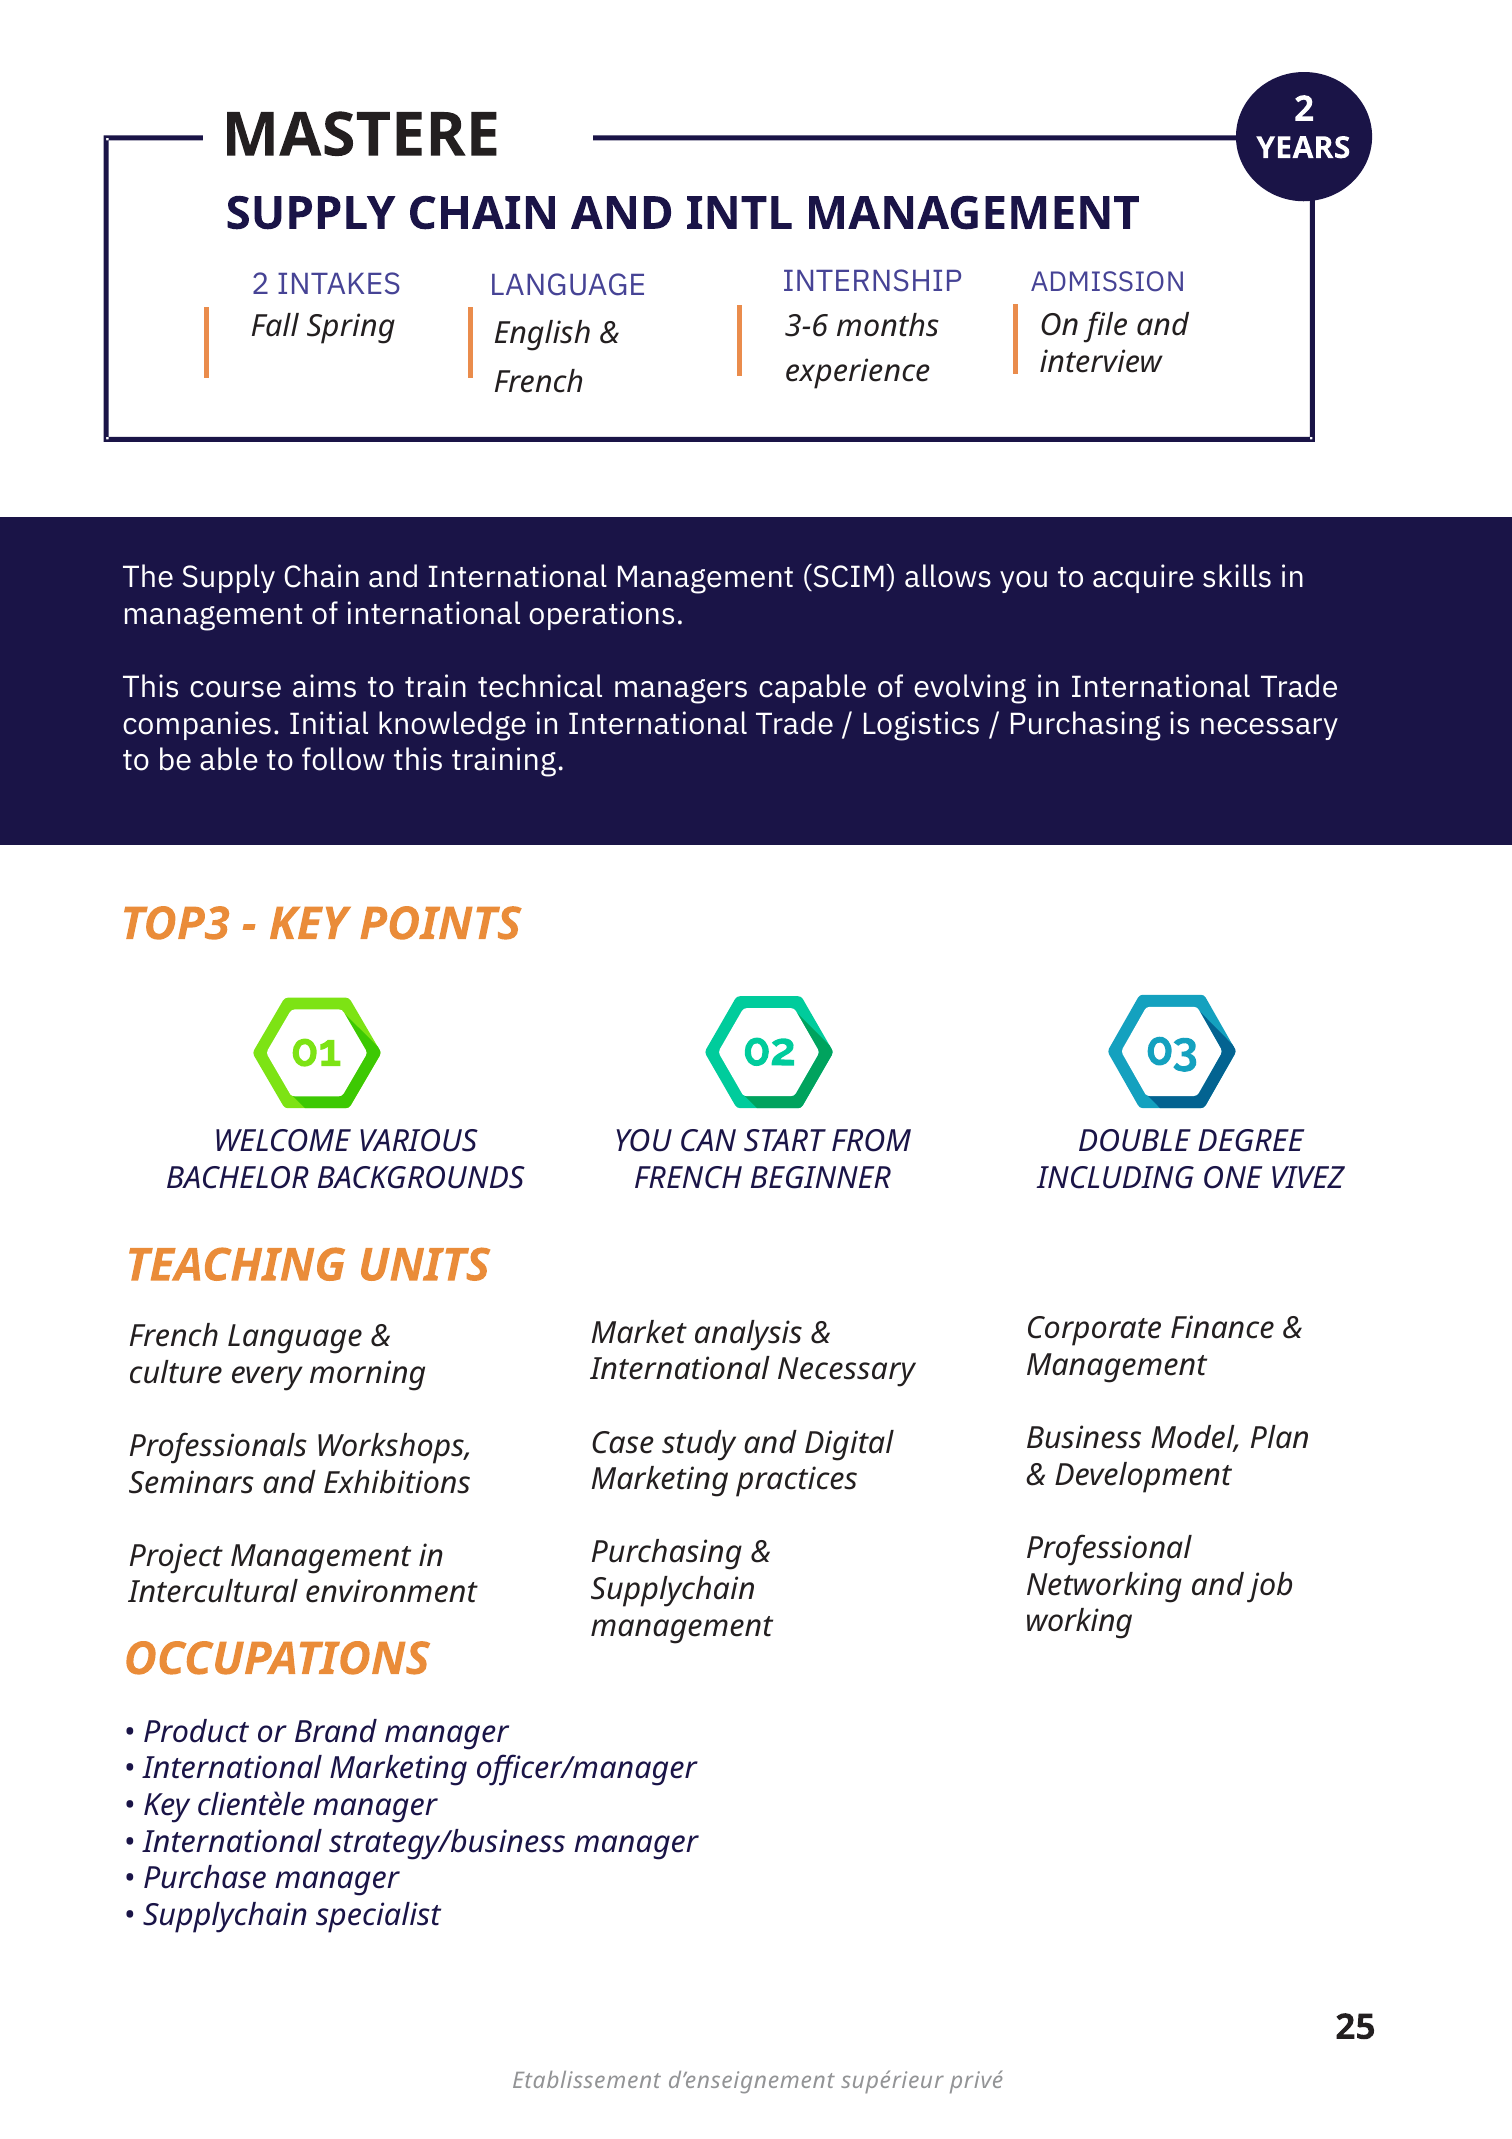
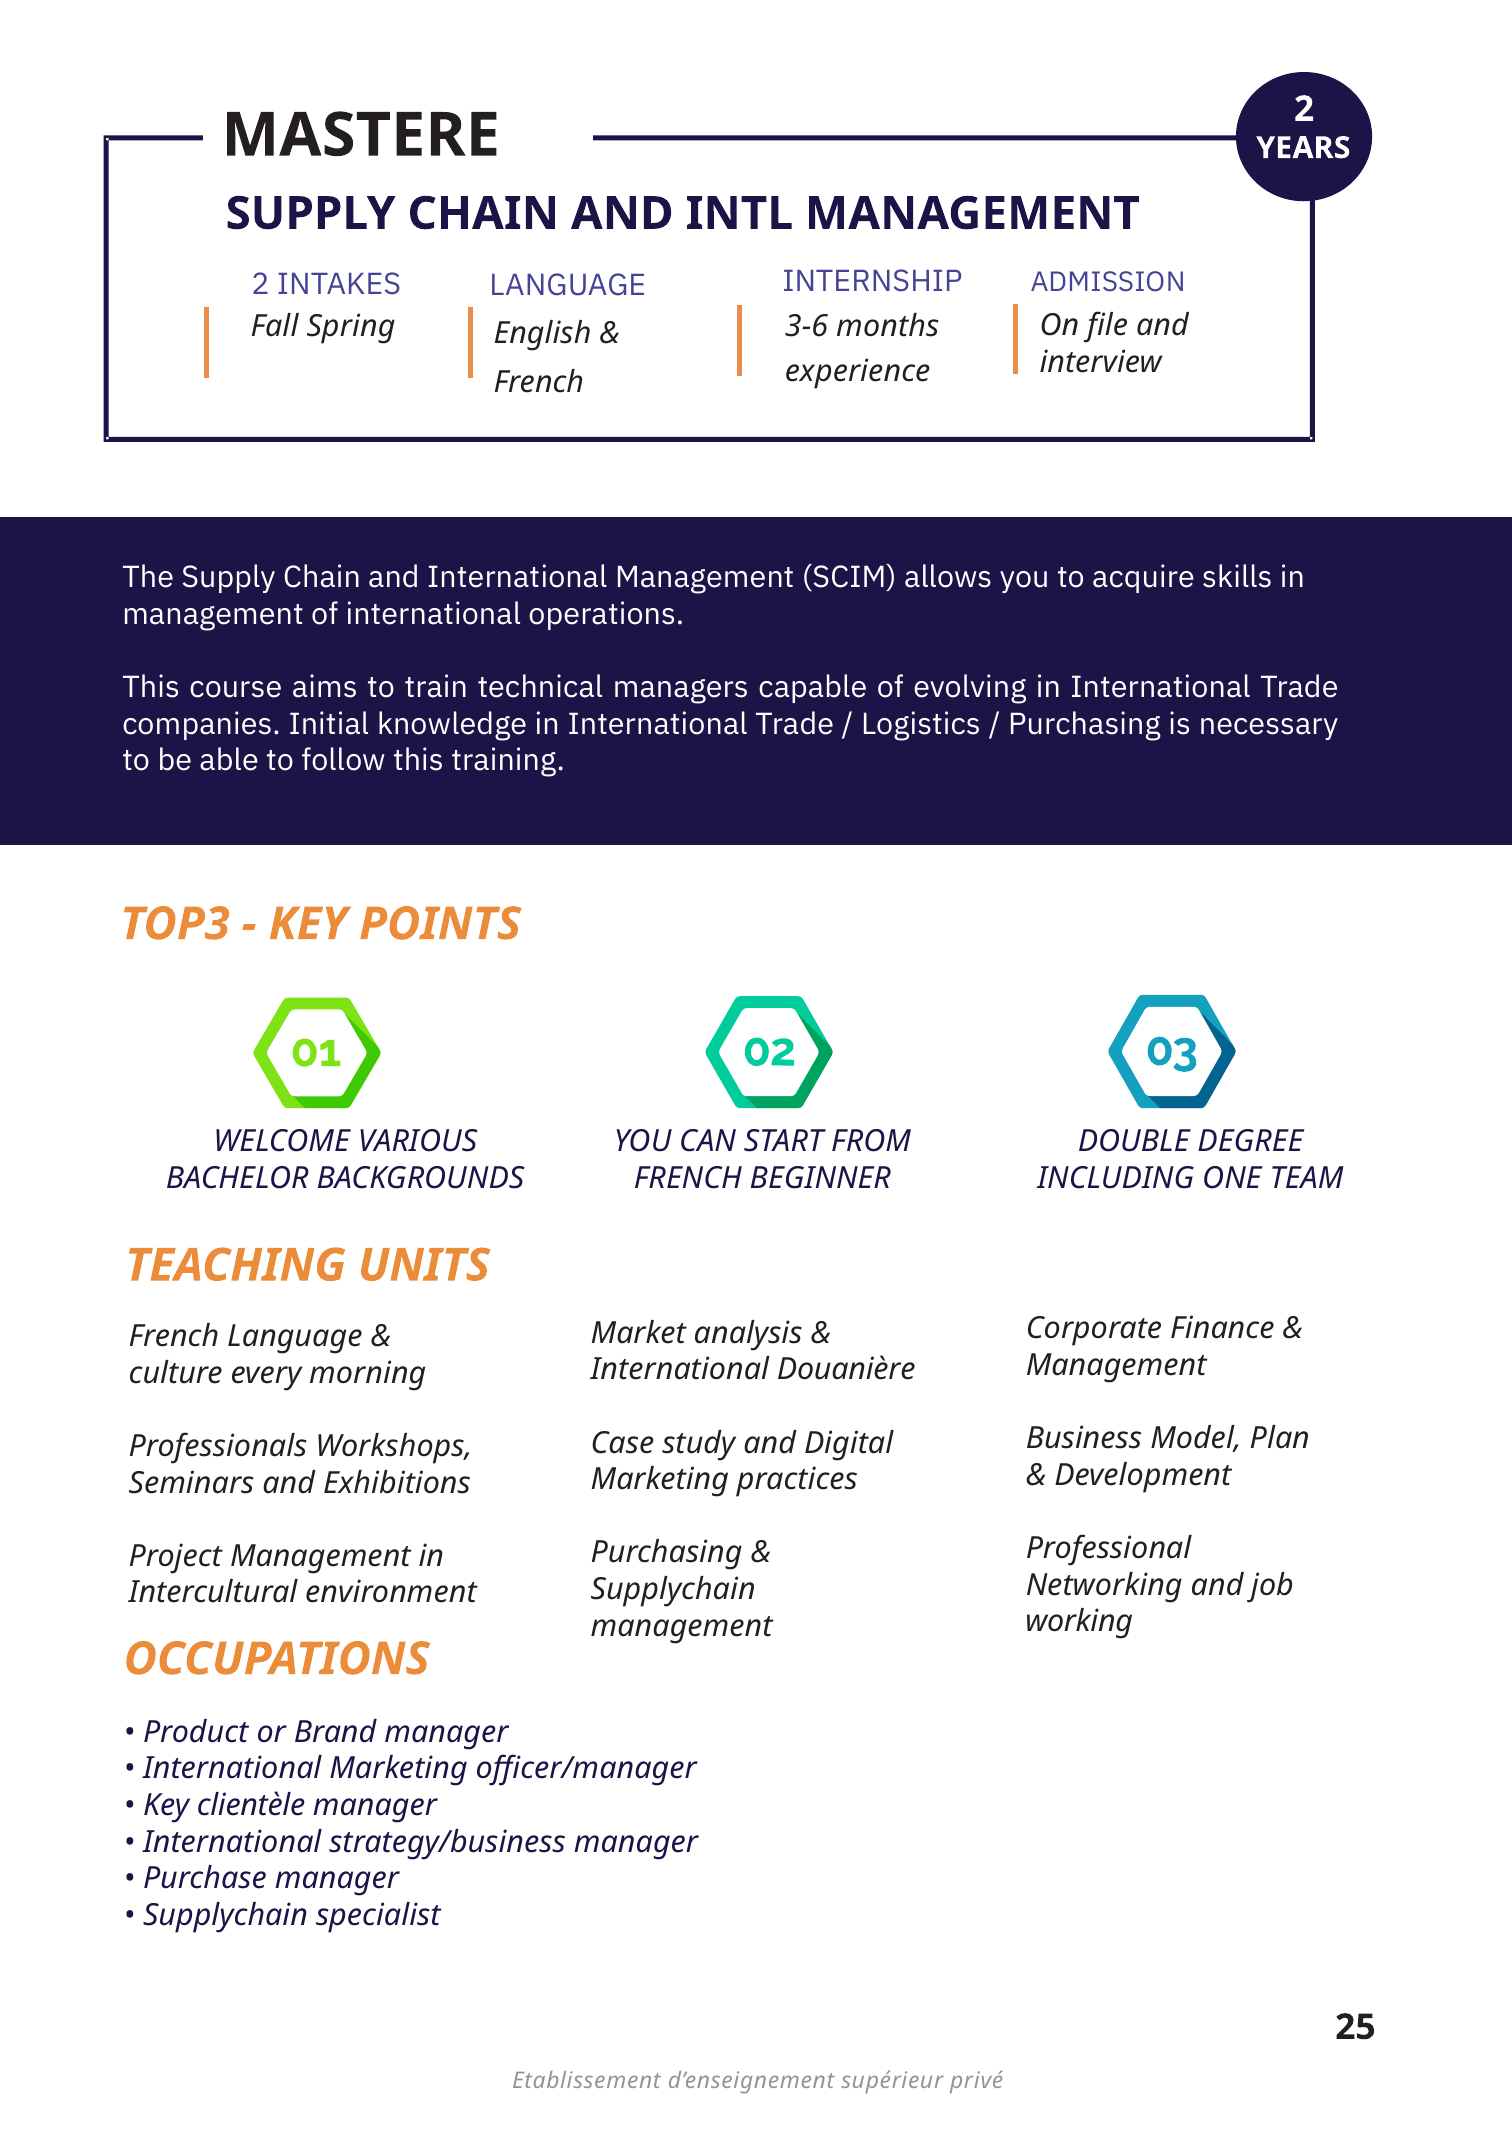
VIVEZ: VIVEZ -> TEAM (1307, 1179)
International Necessary: Necessary -> Douanière (846, 1370)
